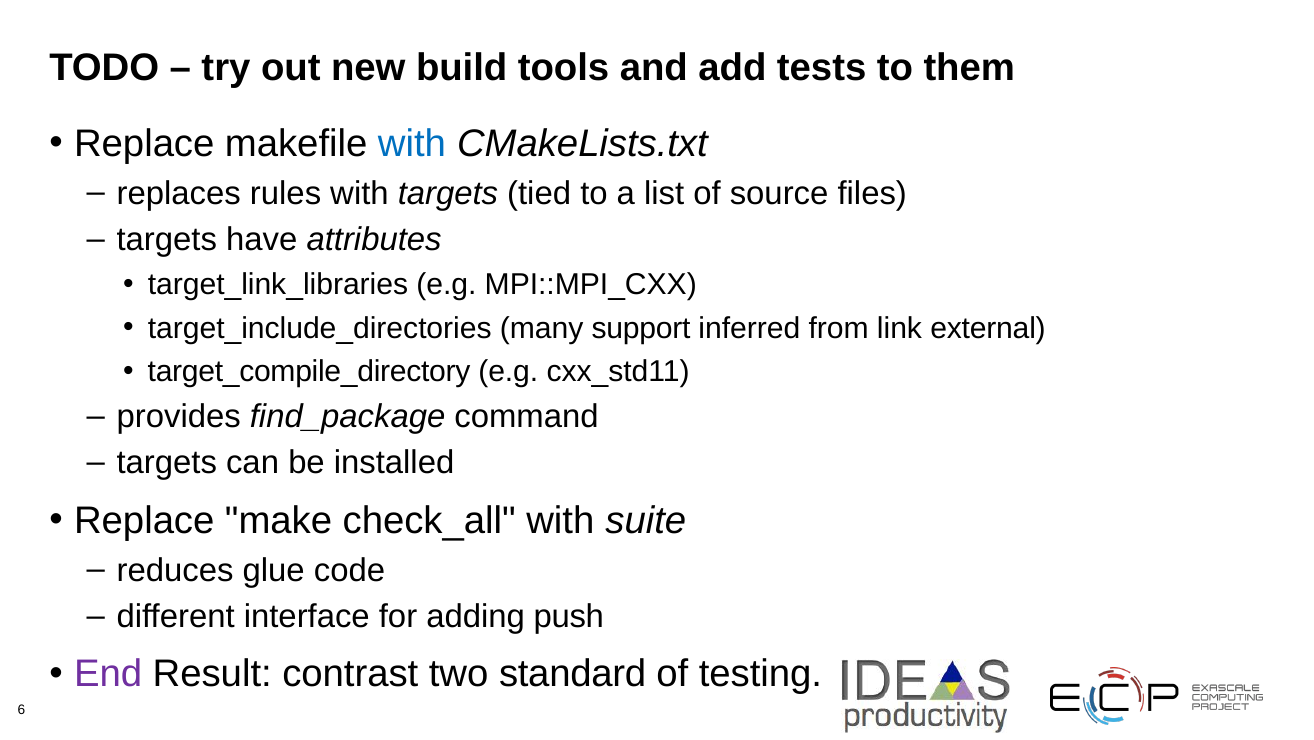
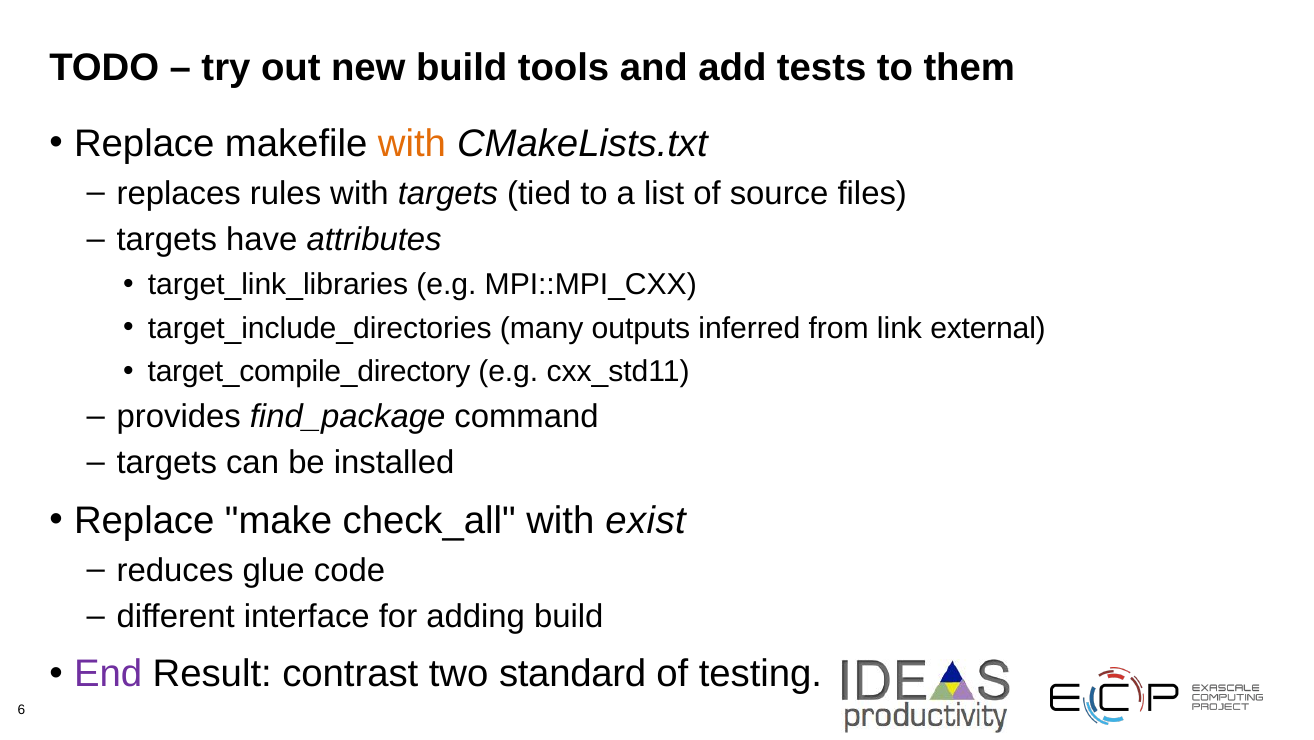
with colour: blue -> orange (412, 144)
support: support -> outputs (641, 328)
suite: suite -> exist (646, 520)
adding push: push -> build (569, 616)
